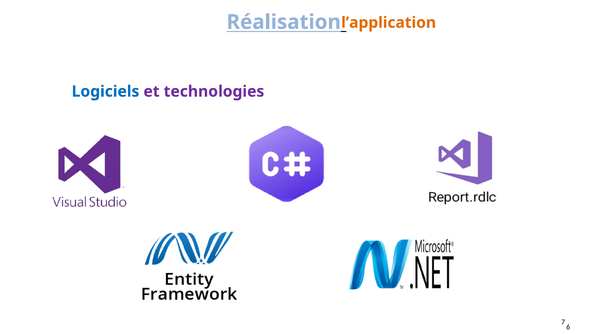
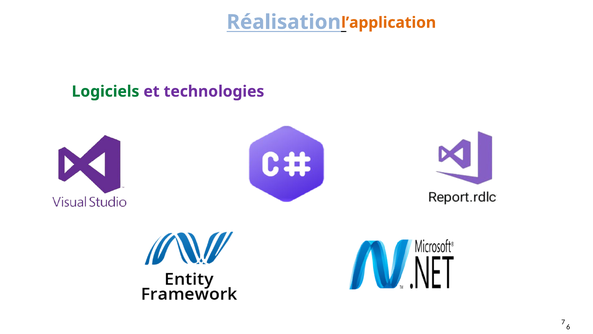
Logiciels colour: blue -> green (106, 91)
